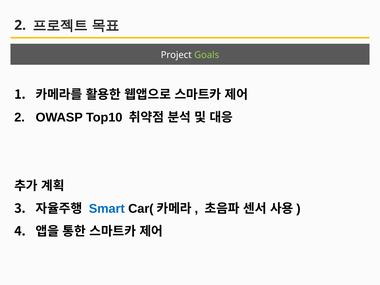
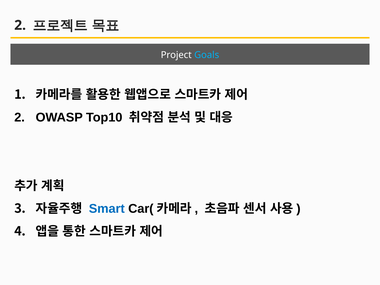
Goals colour: light green -> light blue (207, 55)
